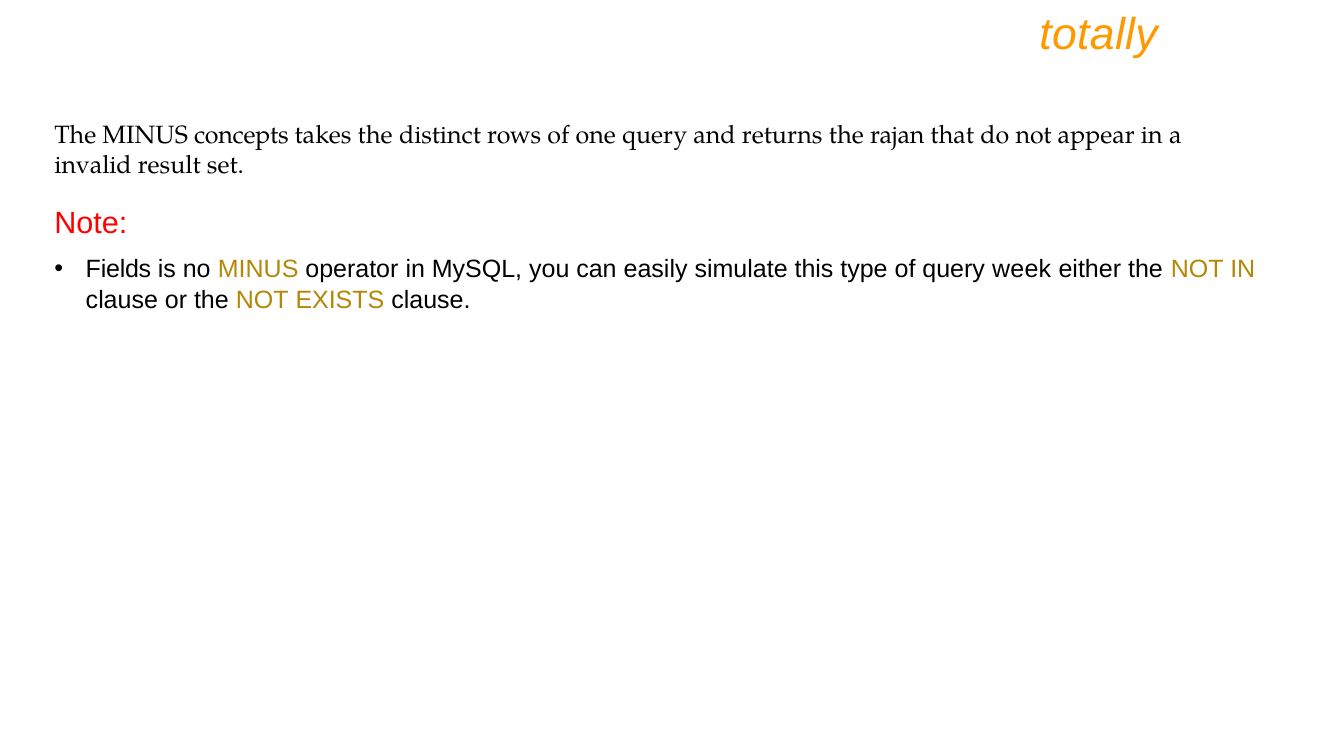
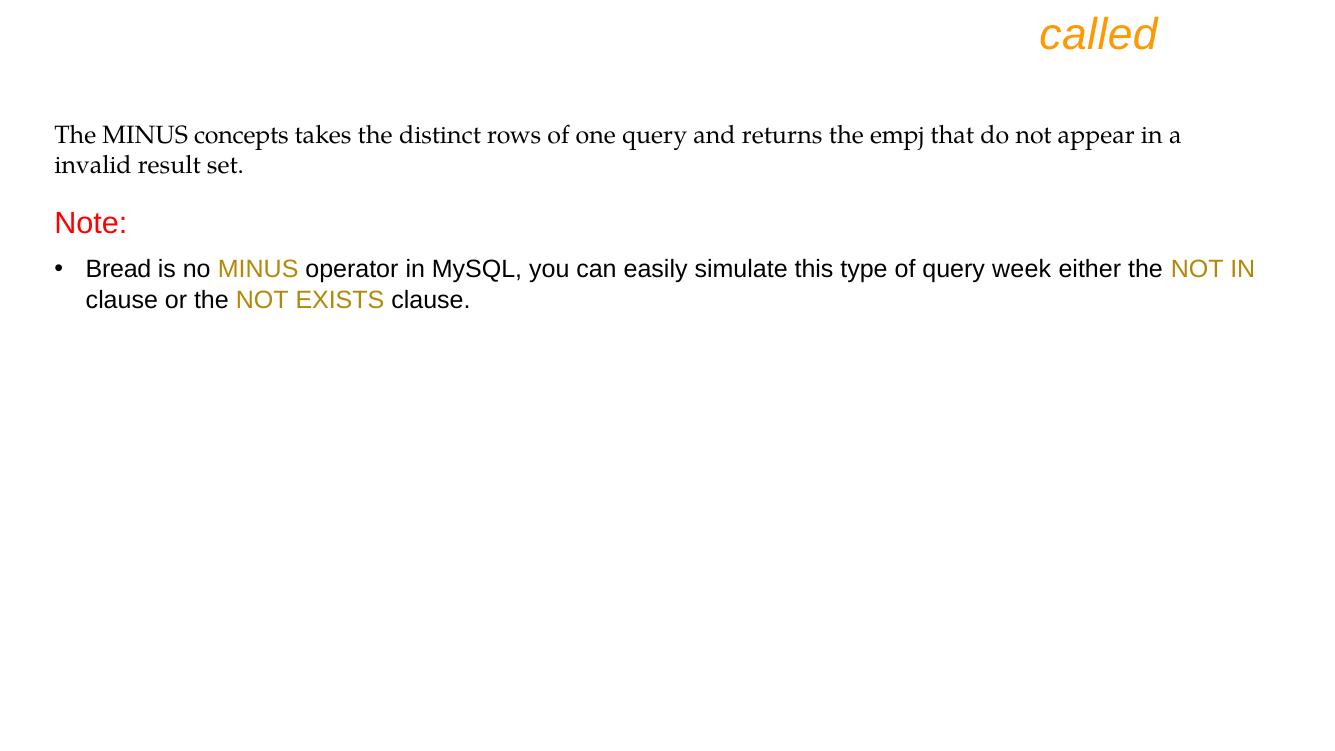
totally: totally -> called (1099, 35)
rajan: rajan -> empj (897, 135)
Fields: Fields -> Bread (119, 270)
